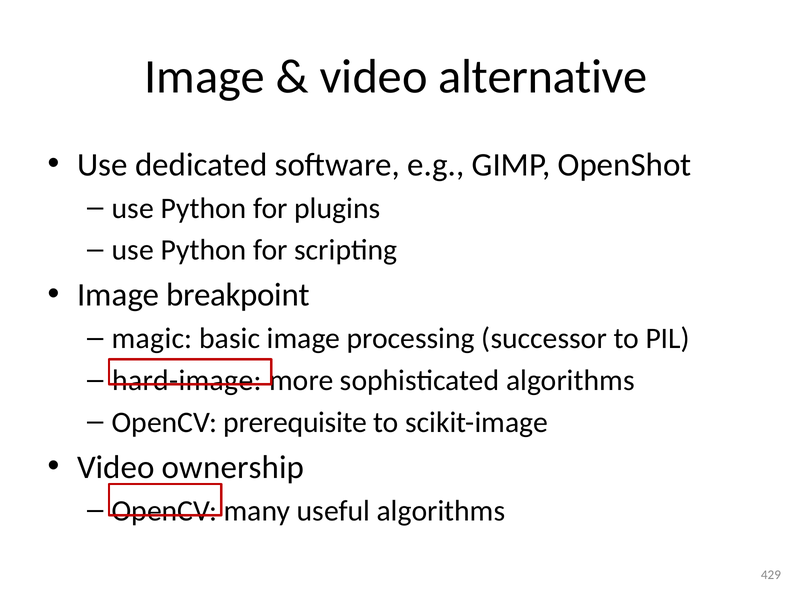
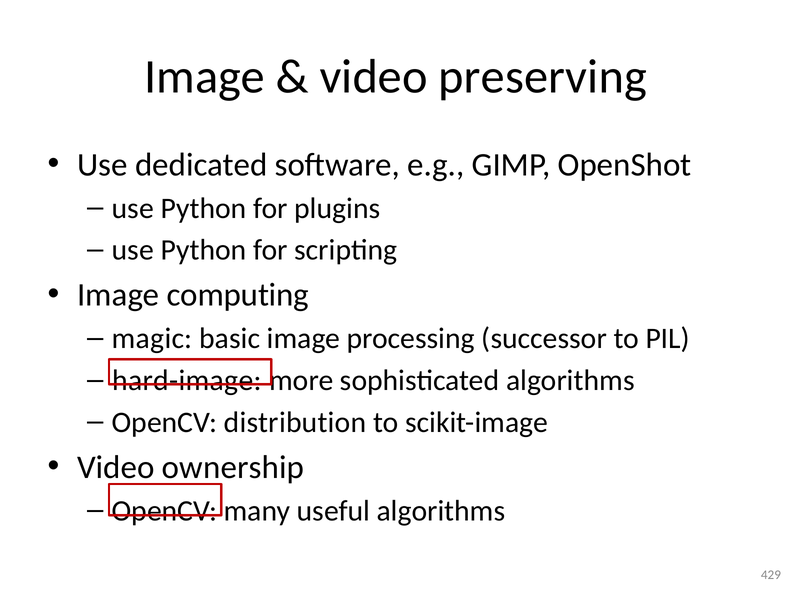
alternative: alternative -> preserving (543, 77)
breakpoint: breakpoint -> computing (238, 295)
prerequisite: prerequisite -> distribution (295, 422)
